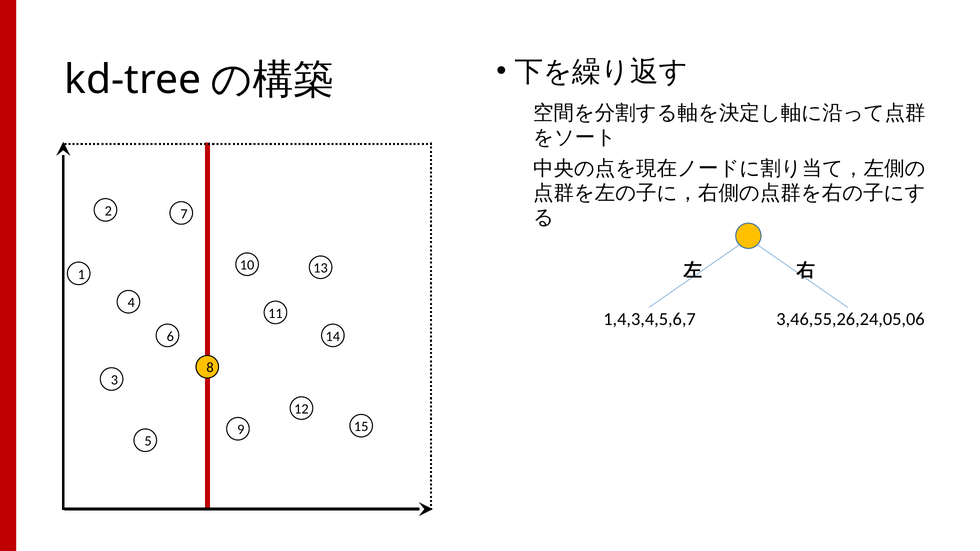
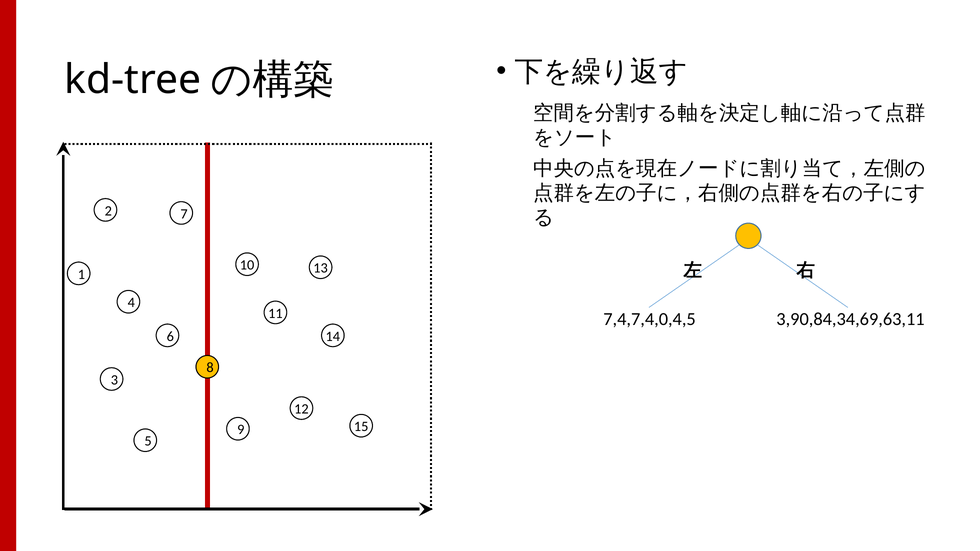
1,4,3,4,5,6,7: 1,4,3,4,5,6,7 -> 7,4,7,4,0,4,5 (650, 319)
3,46,55,26,24,05,06: 3,46,55,26,24,05,06 -> 3,90,84,34,69,63,11 (851, 319)
